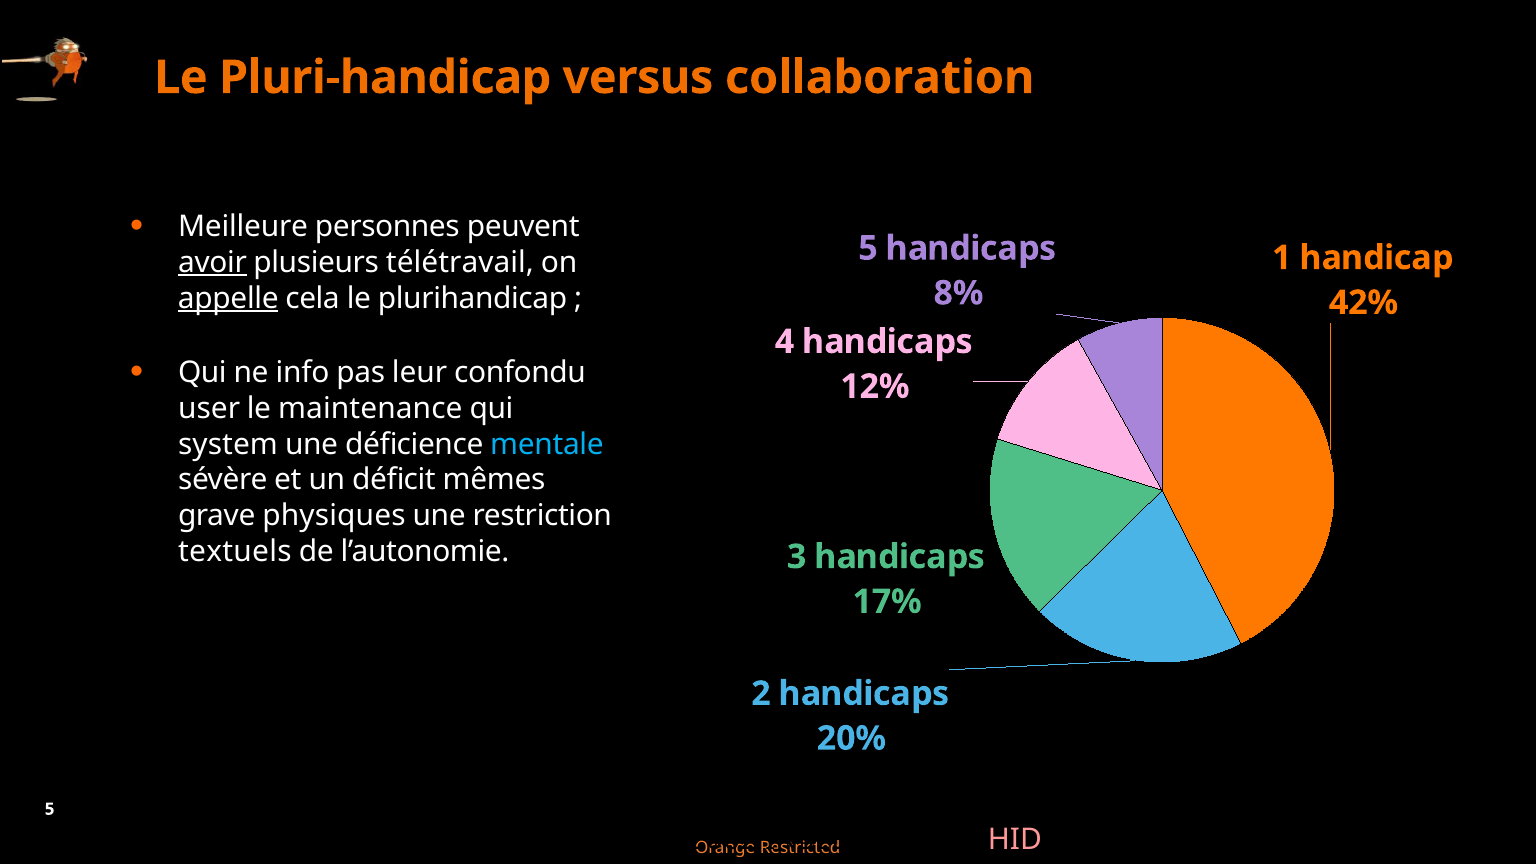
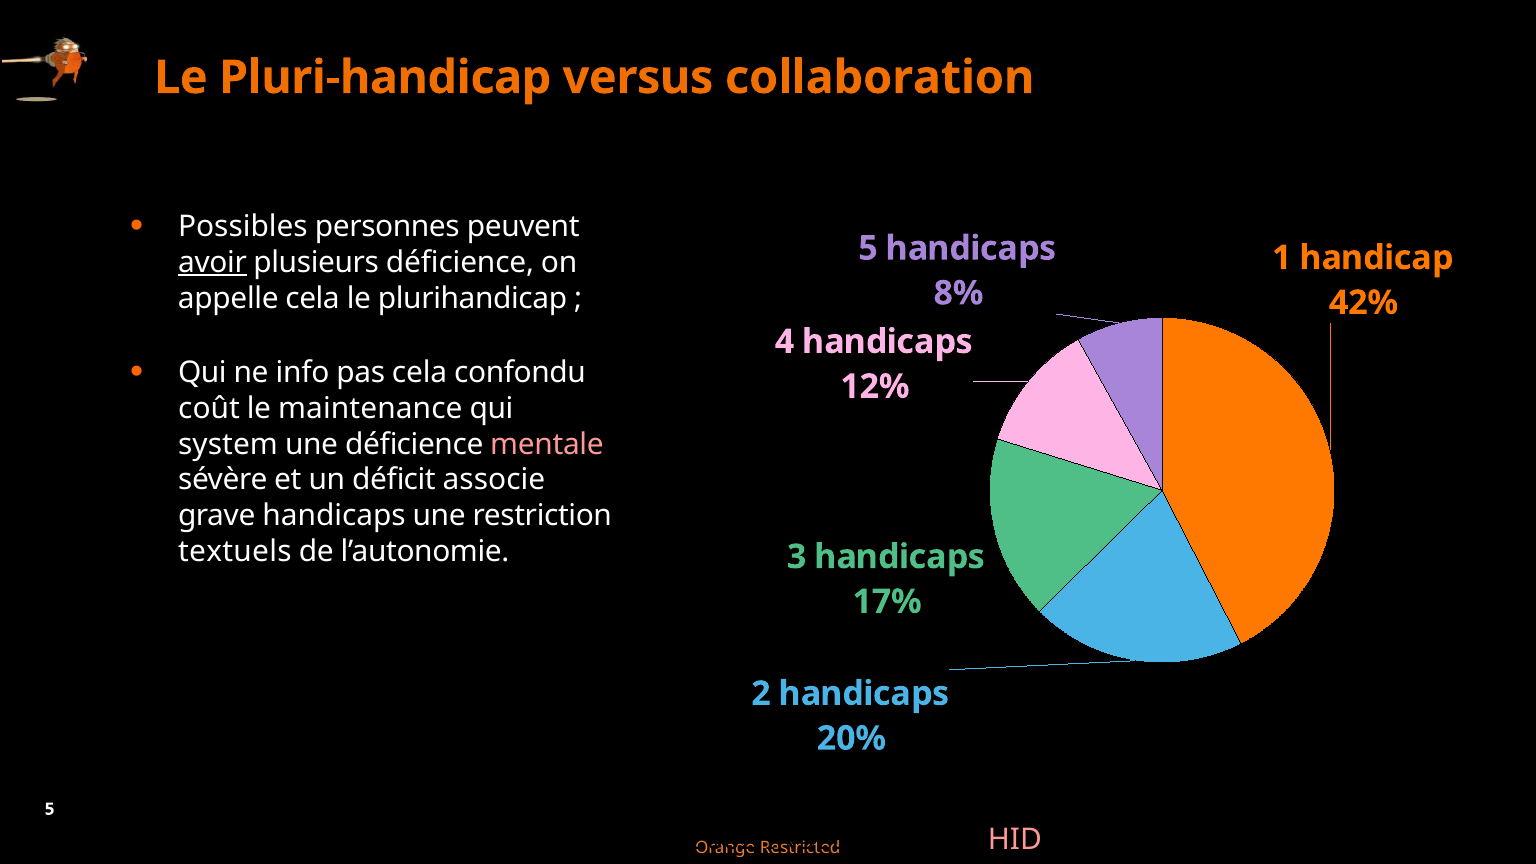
Meilleure: Meilleure -> Possibles (243, 227)
plusieurs télétravail: télétravail -> déficience (460, 262)
appelle underline: present -> none (228, 298)
pas leur: leur -> cela (420, 373)
user: user -> coût (209, 408)
mentale colour: light blue -> pink (547, 444)
mêmes: mêmes -> associe (494, 480)
grave physiques: physiques -> handicaps (334, 516)
